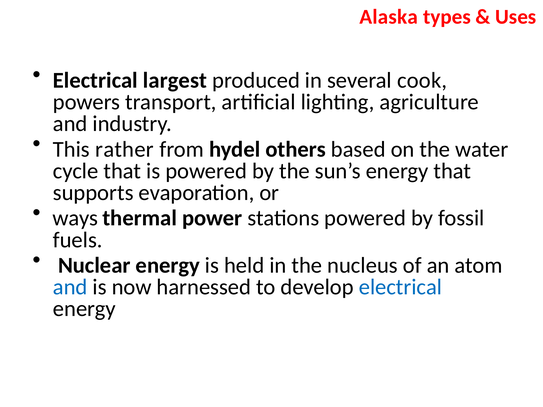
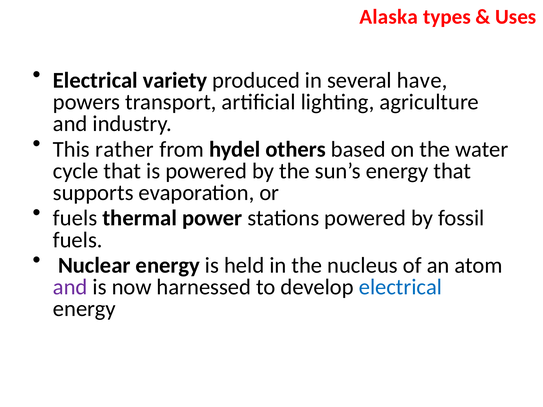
largest: largest -> variety (175, 80)
cook: cook -> have (422, 80)
ways: ways -> fuels (75, 218)
and colour: blue -> purple (70, 287)
